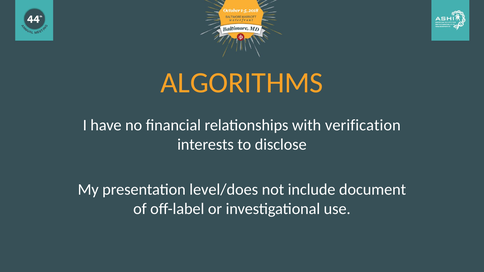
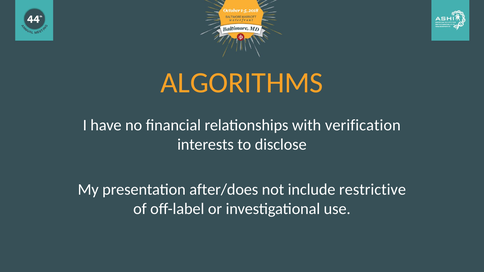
level/does: level/does -> after/does (224, 190)
document: document -> restrictive (373, 190)
